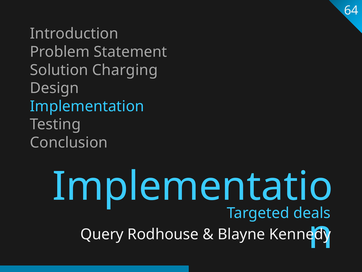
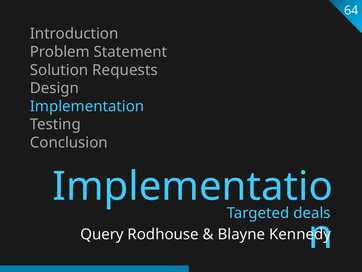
Charging: Charging -> Requests (125, 70)
